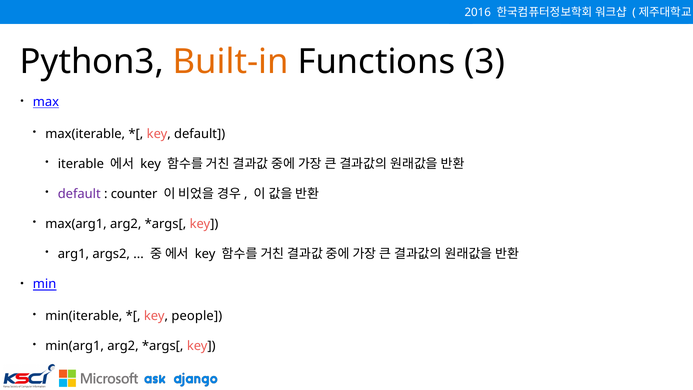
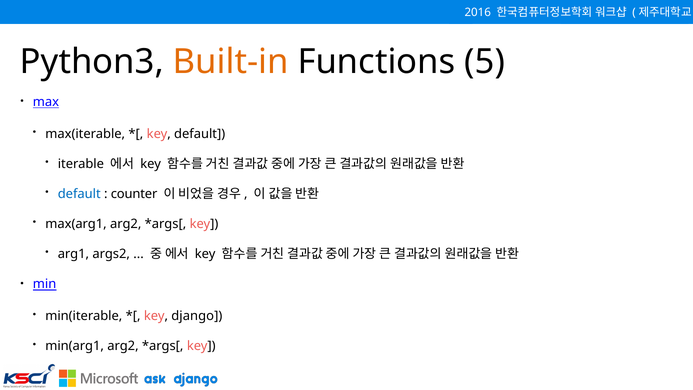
3: 3 -> 5 (485, 62)
default colour: purple -> blue (79, 194)
people: people -> django (197, 316)
